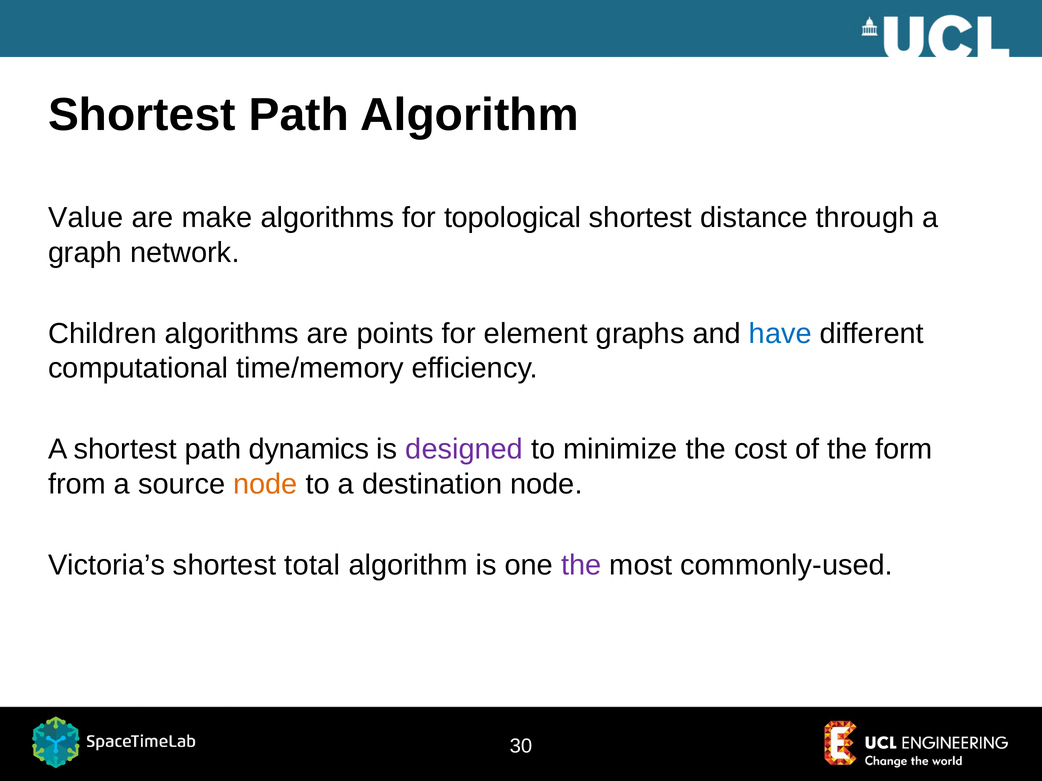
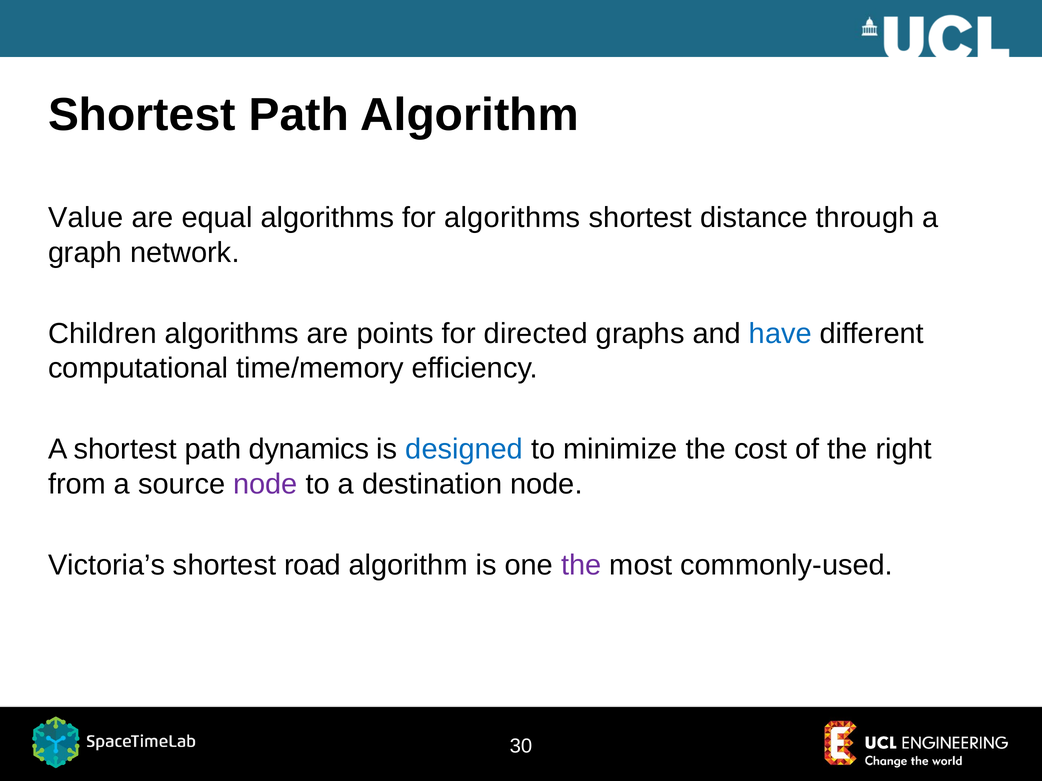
make: make -> equal (217, 218)
for topological: topological -> algorithms (512, 218)
element: element -> directed (536, 334)
designed colour: purple -> blue (464, 450)
form: form -> right (904, 450)
node colour: orange -> purple (265, 484)
total: total -> road (313, 565)
